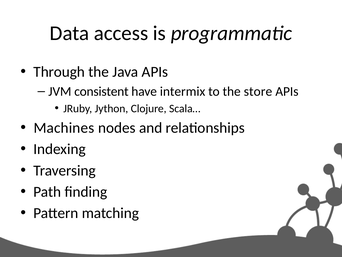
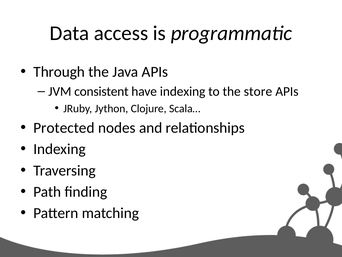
have intermix: intermix -> indexing (183, 91)
Machines: Machines -> Protected (64, 128)
